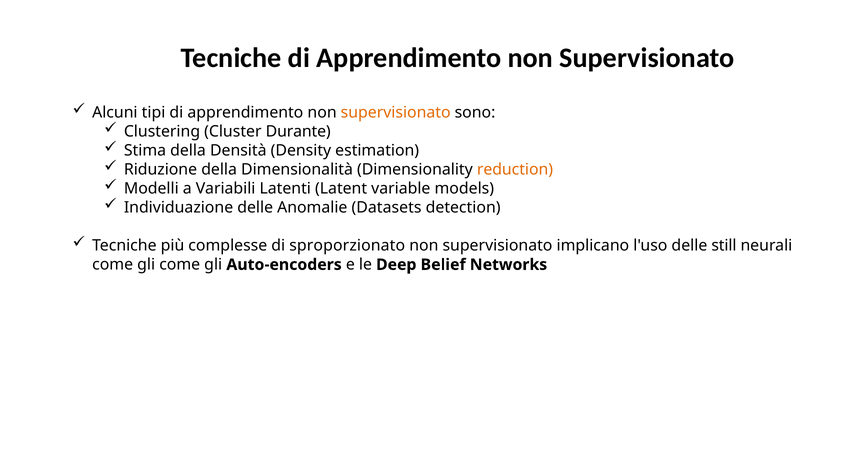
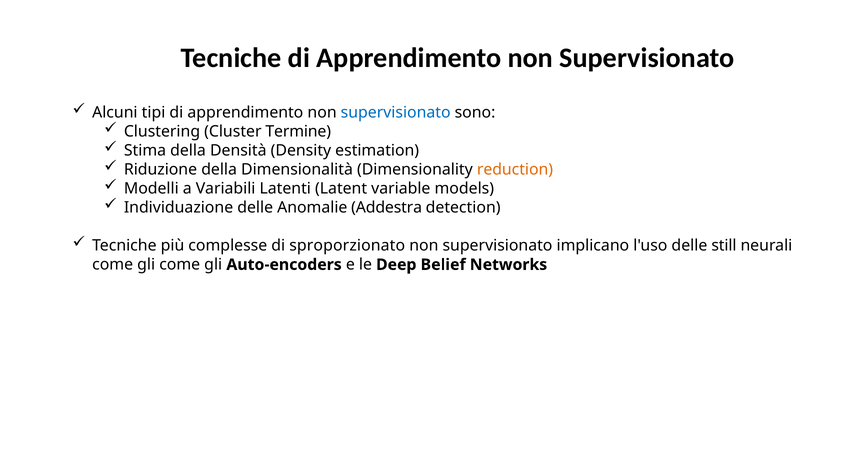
supervisionato colour: orange -> blue (396, 113)
Durante: Durante -> Termine (298, 132)
Datasets: Datasets -> Addestra (387, 208)
